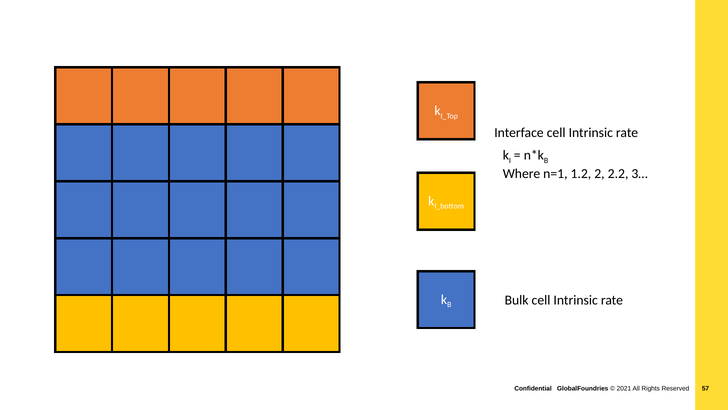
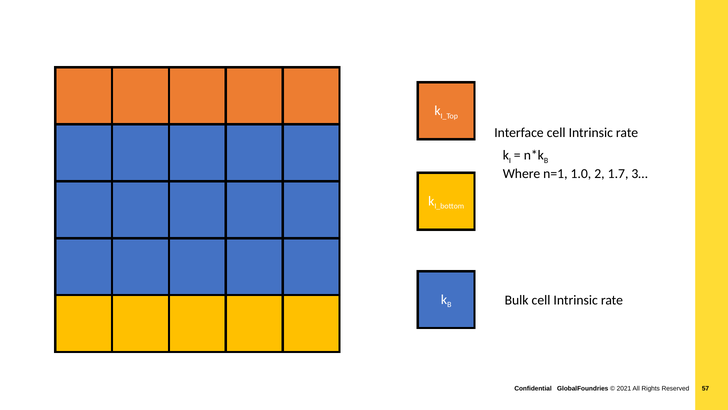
1.2: 1.2 -> 1.0 (581, 174)
2.2: 2.2 -> 1.7 (618, 174)
